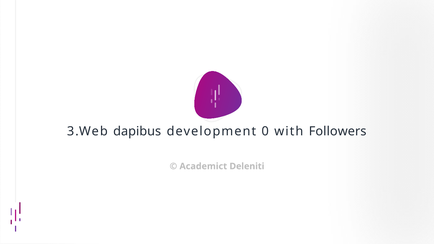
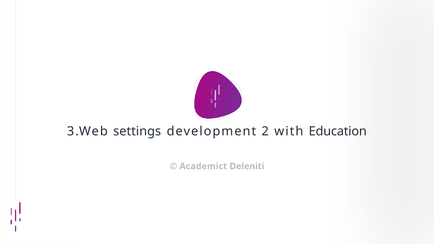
dapibus: dapibus -> settings (137, 131)
0: 0 -> 2 (265, 131)
Followers: Followers -> Education (338, 131)
